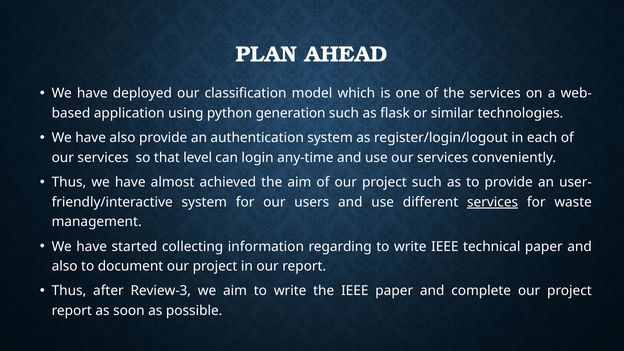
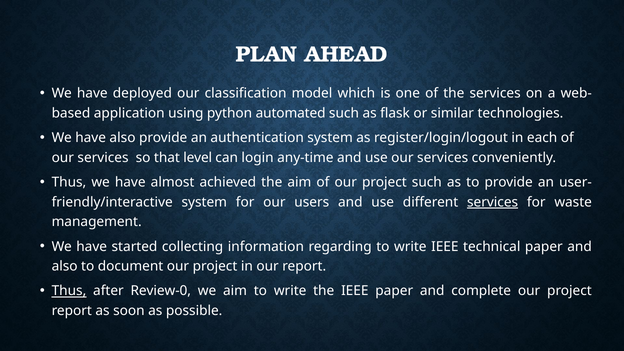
generation: generation -> automated (291, 113)
Thus underline: none -> present (69, 291)
Review-3: Review-3 -> Review-0 (161, 291)
